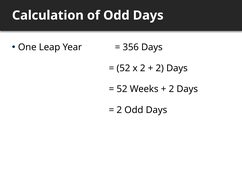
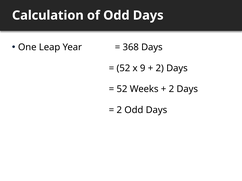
356: 356 -> 368 (131, 47)
x 2: 2 -> 9 (143, 68)
